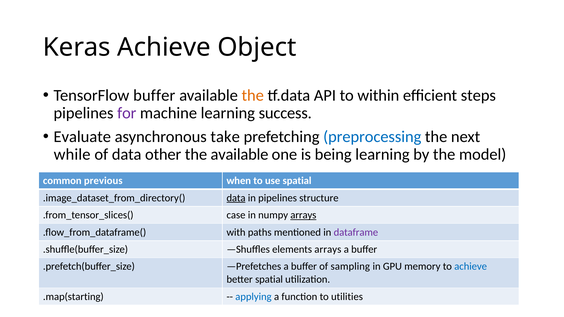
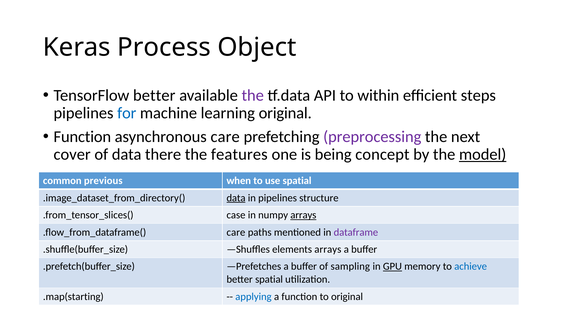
Keras Achieve: Achieve -> Process (164, 47)
TensorFlow buffer: buffer -> better (154, 95)
the colour: orange -> purple (253, 95)
for colour: purple -> blue (127, 113)
learning success: success -> original (285, 113)
Evaluate: Evaluate -> Function (82, 137)
asynchronous take: take -> care (225, 137)
preprocessing colour: blue -> purple (372, 137)
while: while -> cover (72, 155)
other: other -> there (163, 155)
the available: available -> features (239, 155)
being learning: learning -> concept (382, 155)
model underline: none -> present (483, 155)
with: with -> care (236, 232)
GPU underline: none -> present (392, 267)
to utilities: utilities -> original (347, 297)
